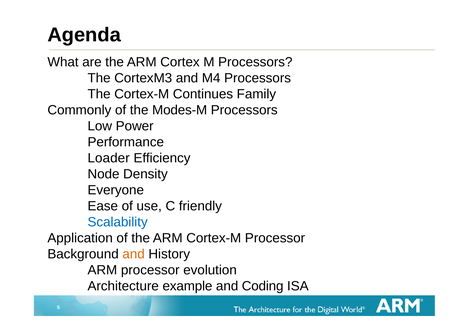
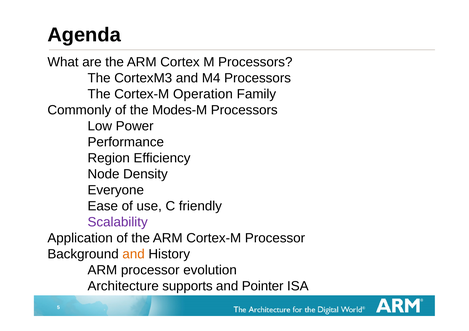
Continues: Continues -> Operation (203, 94)
Loader: Loader -> Region (109, 158)
Scalability colour: blue -> purple (118, 222)
example: example -> supports (187, 287)
Coding: Coding -> Pointer (263, 287)
